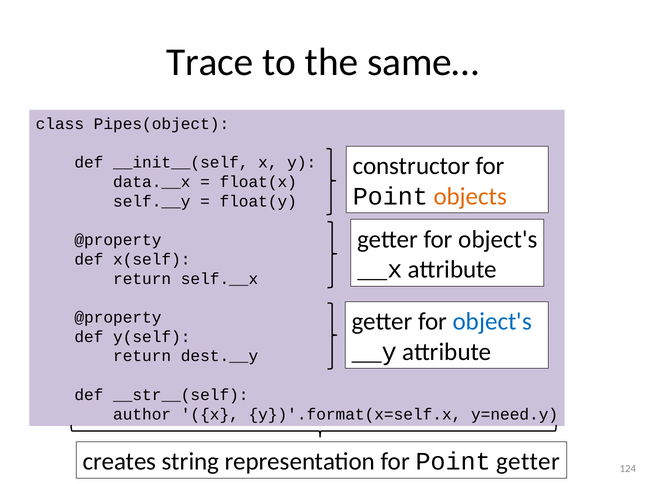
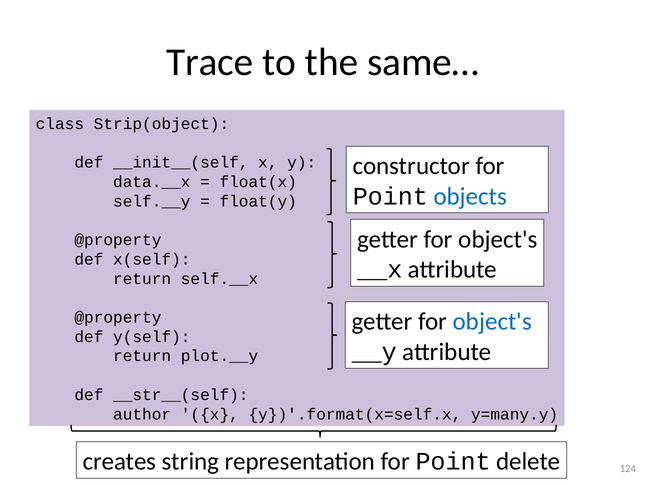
Pipes(object: Pipes(object -> Strip(object (161, 124)
objects colour: orange -> blue (470, 196)
dest.__y: dest.__y -> plot.__y (220, 356)
y=need.y: y=need.y -> y=many.y (515, 414)
Point getter: getter -> delete (528, 461)
